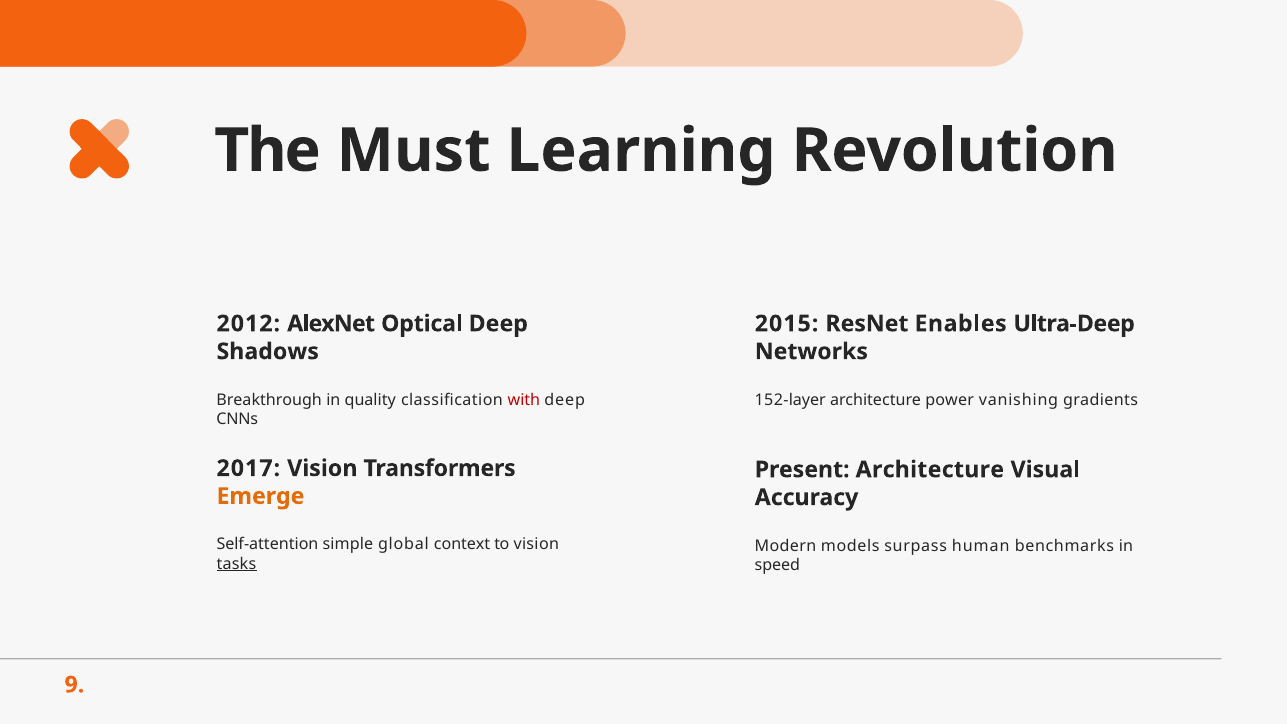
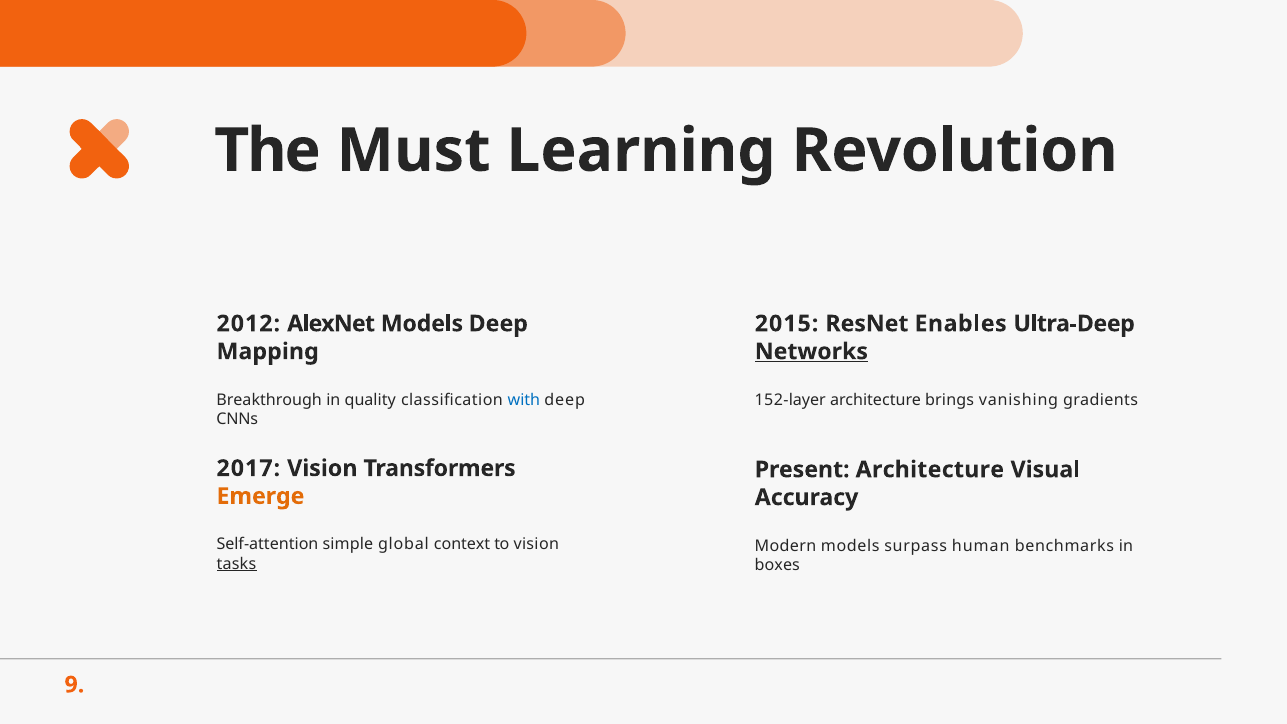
AlexNet Optical: Optical -> Models (422, 324)
Shadows: Shadows -> Mapping (268, 352)
Networks underline: none -> present (811, 352)
with colour: red -> blue (524, 400)
power: power -> brings (950, 400)
speed: speed -> boxes (777, 565)
